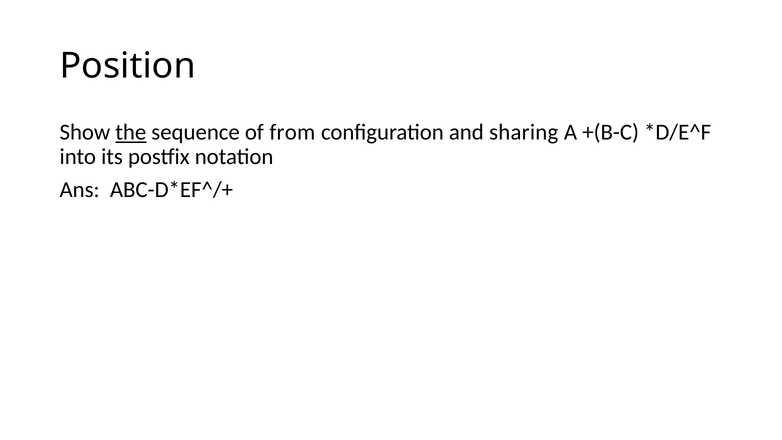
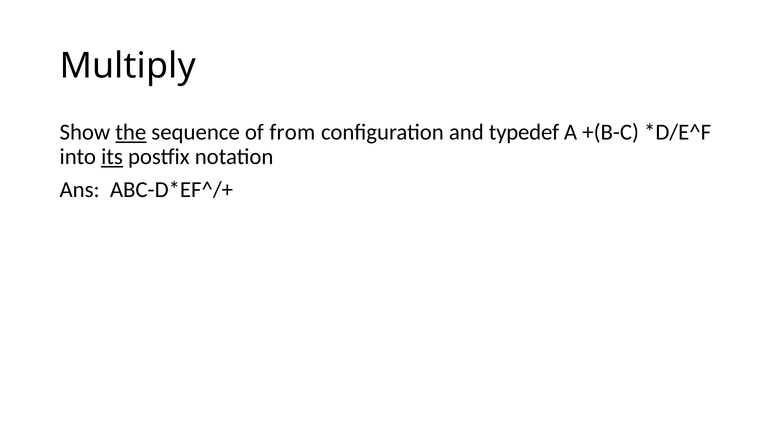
Position: Position -> Multiply (128, 66)
sharing: sharing -> typedef (524, 132)
its underline: none -> present (112, 157)
